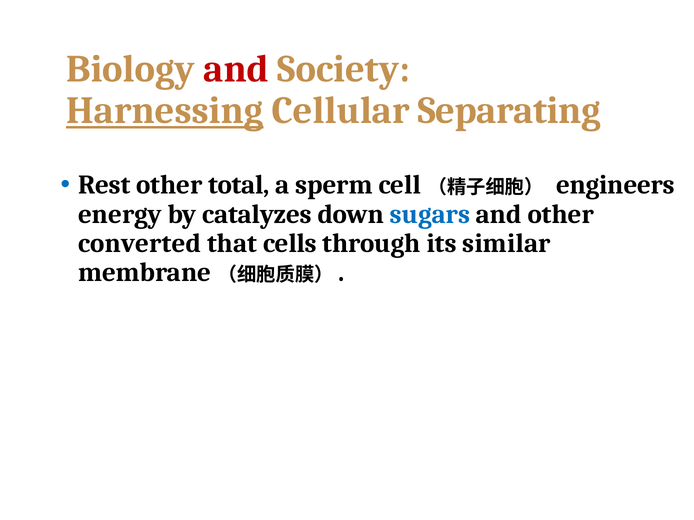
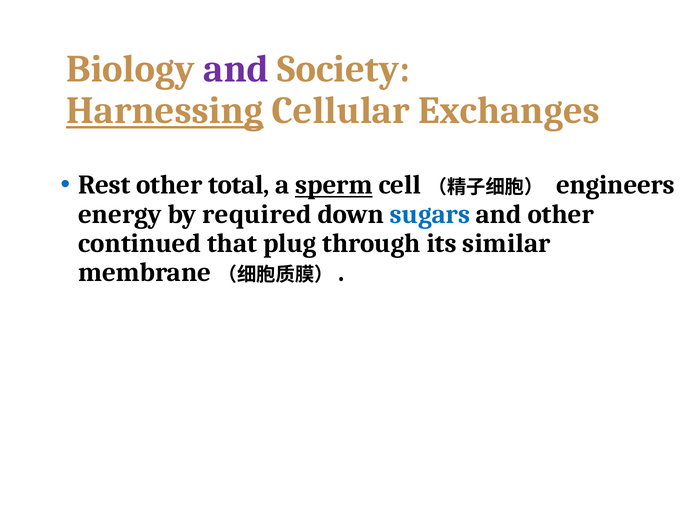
and colour: red -> purple (236, 69)
Separating: Separating -> Exchanges (509, 111)
sperm underline: none -> present (334, 185)
catalyzes: catalyzes -> required (257, 214)
converted: converted -> continued (140, 244)
cells: cells -> plug (290, 244)
